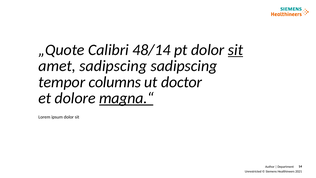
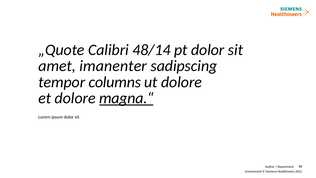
sit underline: present -> none (236, 50)
amet sadipscing: sadipscing -> imanenter (113, 66)
ut doctor: doctor -> dolore (182, 82)
